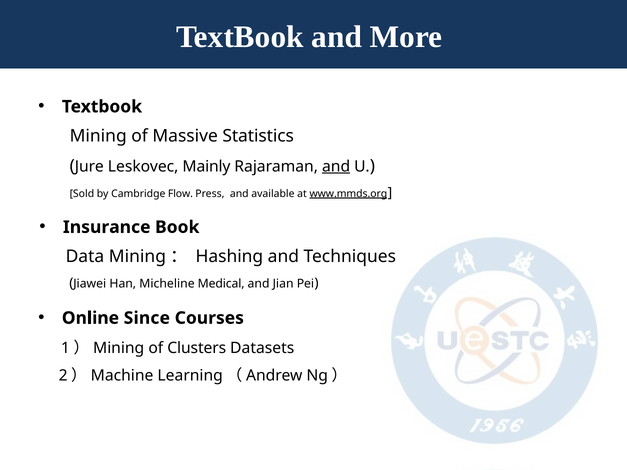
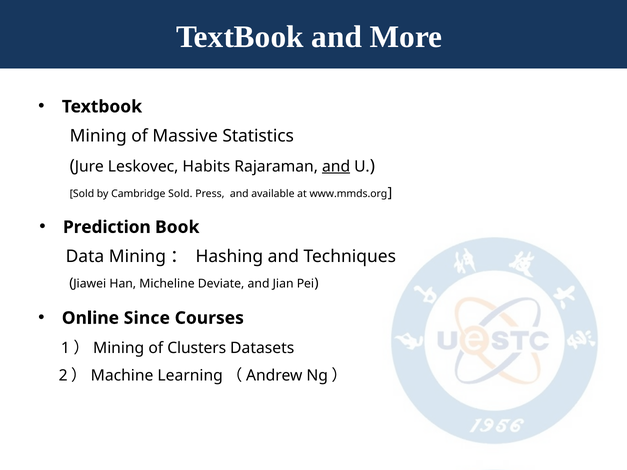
Mainly: Mainly -> Habits (206, 167)
Cambridge Flow: Flow -> Sold (180, 194)
www.mmds.org underline: present -> none (348, 194)
Insurance: Insurance -> Prediction (107, 227)
Medical: Medical -> Deviate (221, 284)
